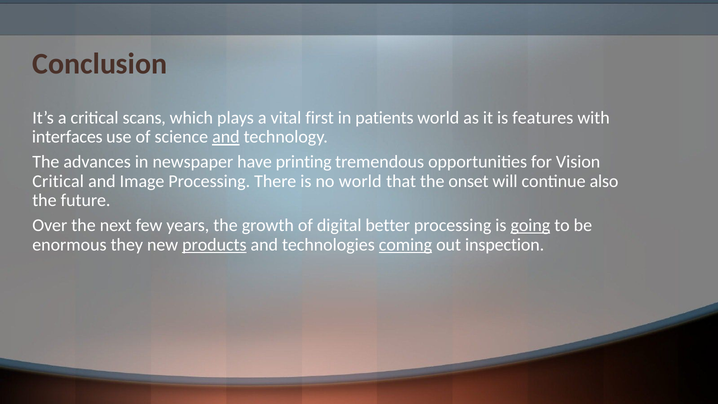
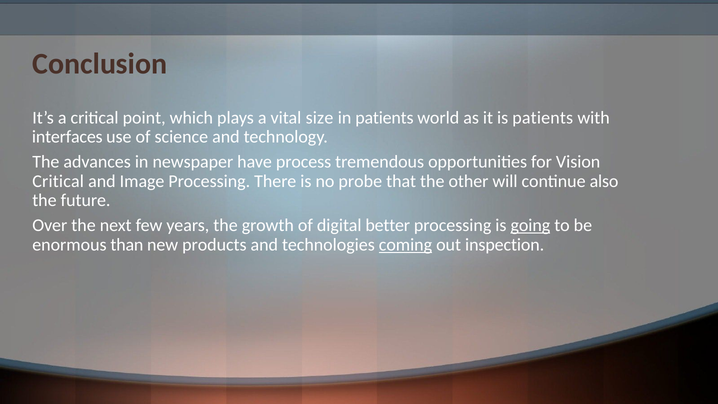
scans: scans -> point (144, 118)
first: first -> size (319, 118)
is features: features -> patients (543, 118)
and underline: present -> none (226, 137)
printing: printing -> process (304, 162)
no world: world -> probe (360, 181)
onset: onset -> other (468, 181)
they: they -> than (127, 245)
products underline: present -> none (214, 245)
